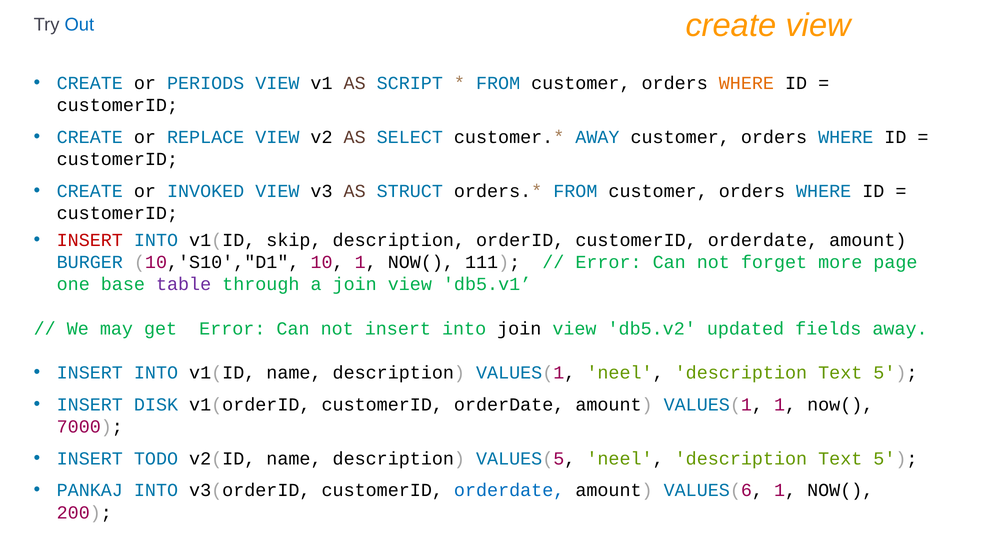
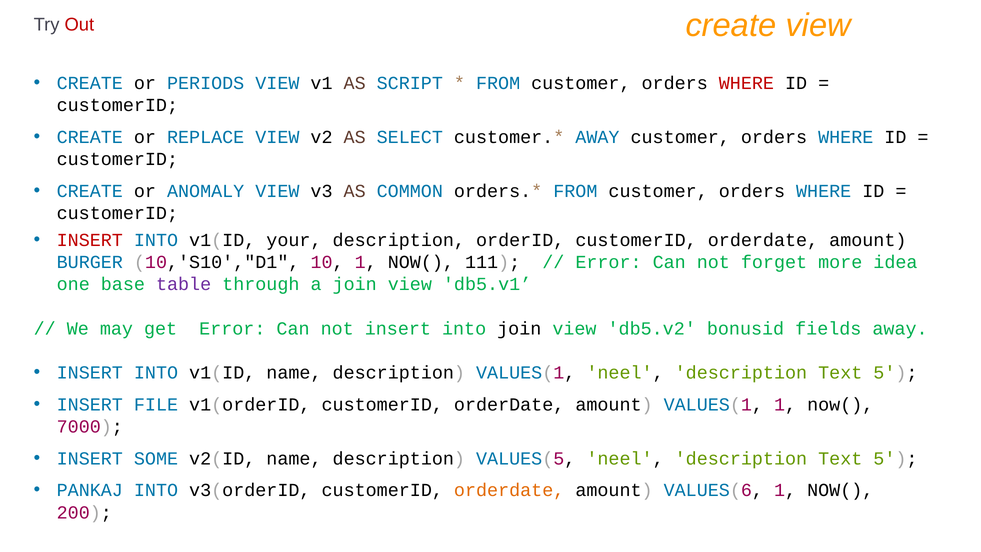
Out colour: blue -> red (79, 25)
WHERE colour: orange -> red (746, 83)
INVOKED: INVOKED -> ANOMALY (206, 191)
STRUCT: STRUCT -> COMMON (410, 191)
skip: skip -> your (294, 240)
page: page -> idea (895, 262)
updated: updated -> bonusid (746, 328)
DISK: DISK -> FILE (156, 404)
TODO: TODO -> SOME (156, 458)
orderdate colour: blue -> orange (509, 490)
